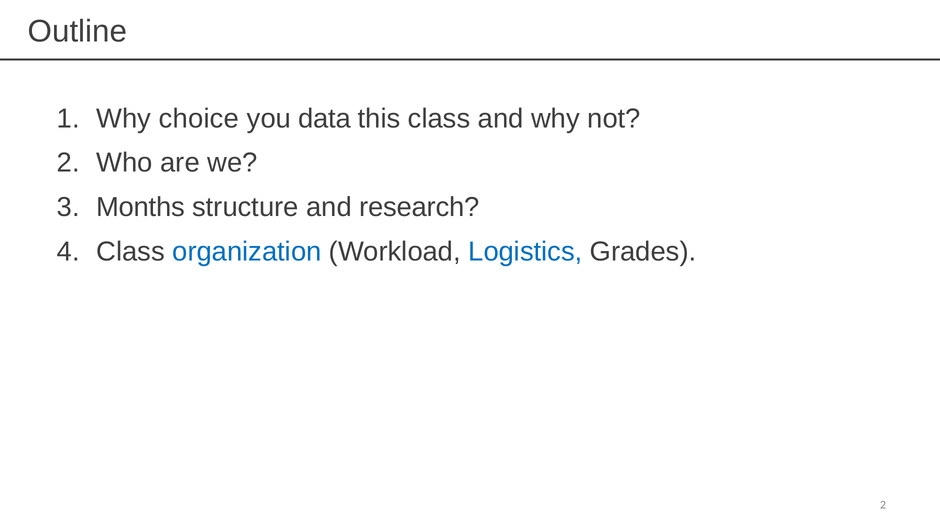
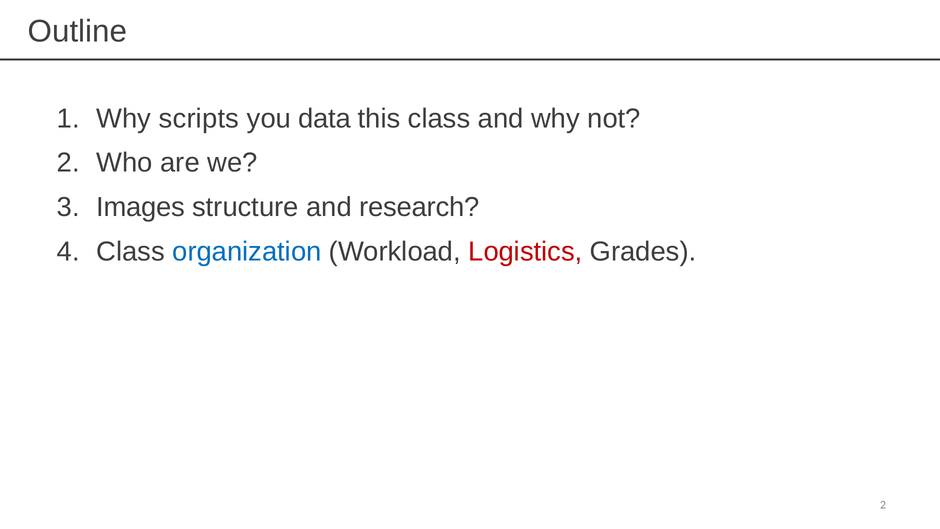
choice: choice -> scripts (199, 119)
Months: Months -> Images (141, 207)
Logistics colour: blue -> red (525, 251)
